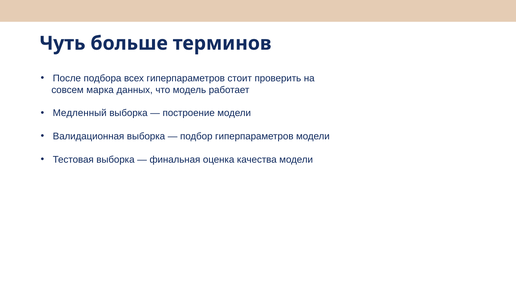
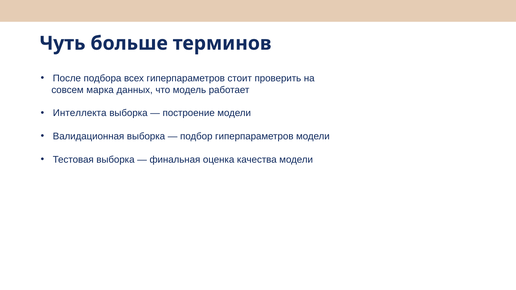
Медленный: Медленный -> Интеллекта (80, 113)
